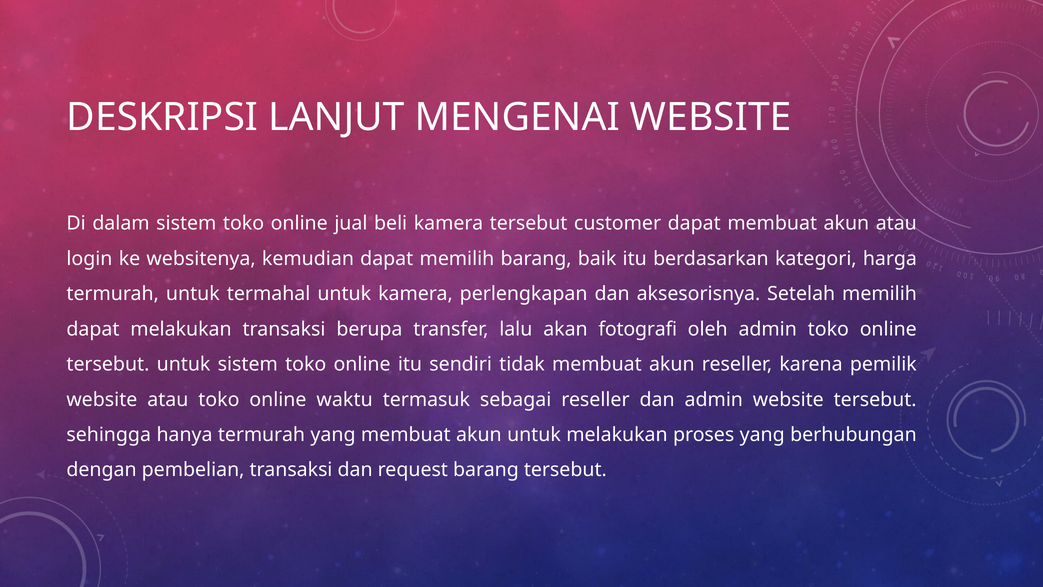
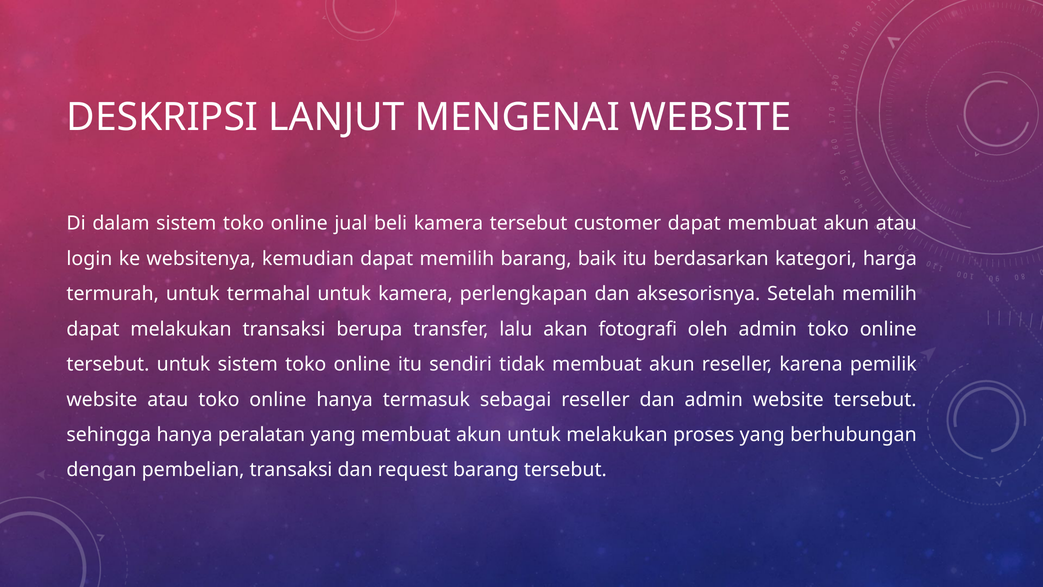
online waktu: waktu -> hanya (345, 399)
hanya termurah: termurah -> peralatan (262, 435)
